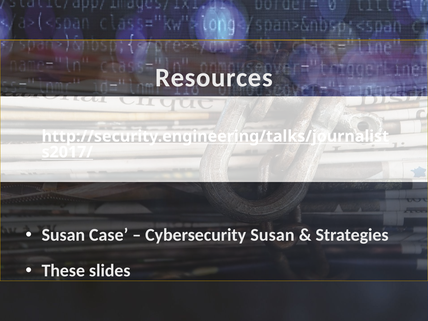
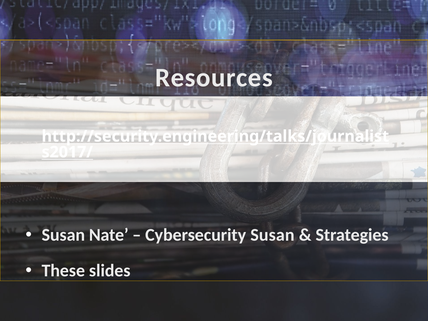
Case: Case -> Nate (109, 235)
